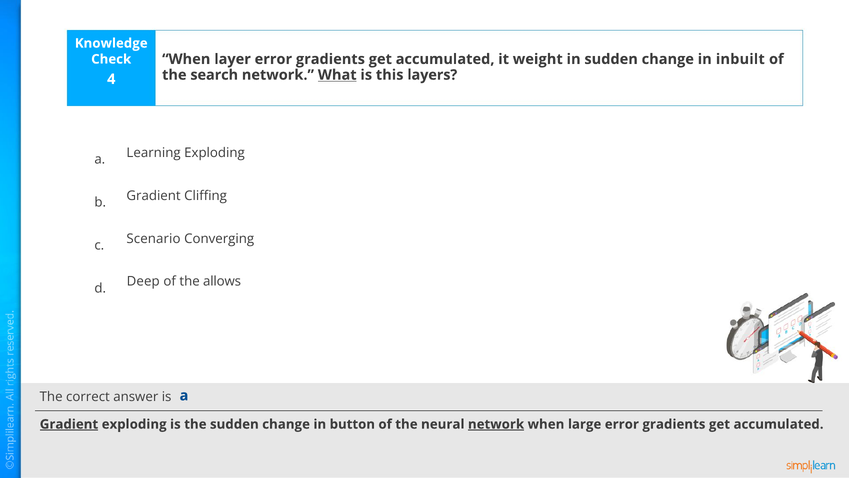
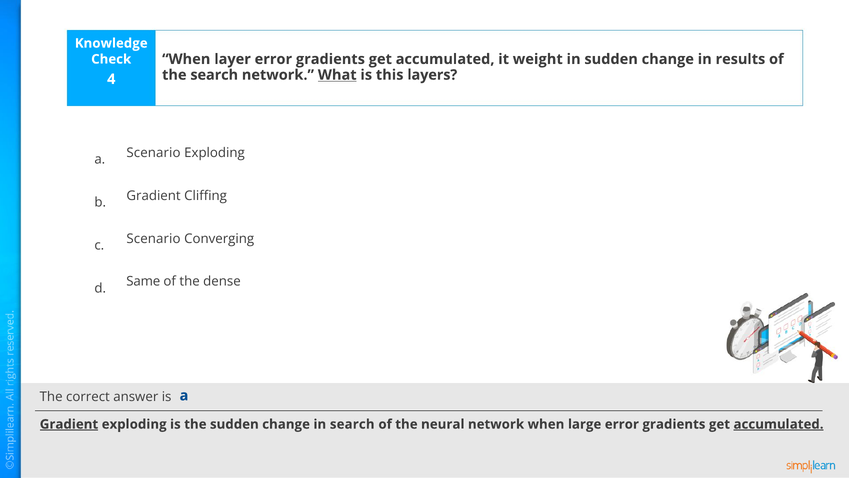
inbuilt: inbuilt -> results (740, 59)
Learning: Learning -> Scenario (154, 153)
Deep: Deep -> Same (143, 281)
allows: allows -> dense (222, 281)
in button: button -> search (352, 424)
network underline: present -> none (496, 424)
accumulated underline: none -> present (779, 424)
